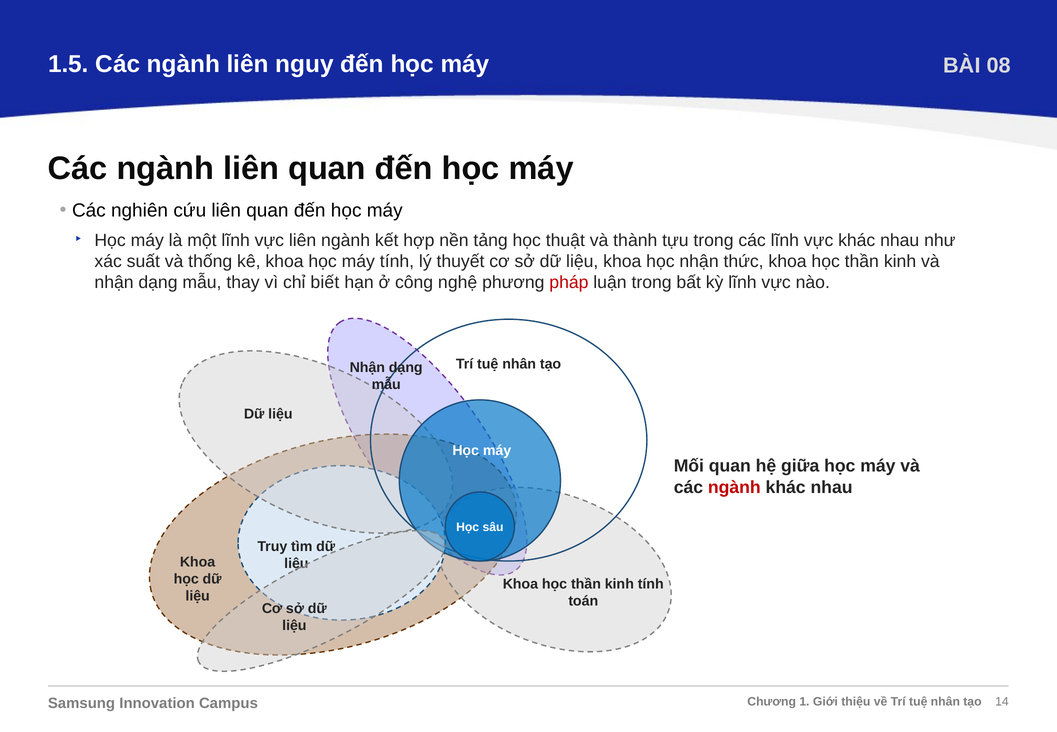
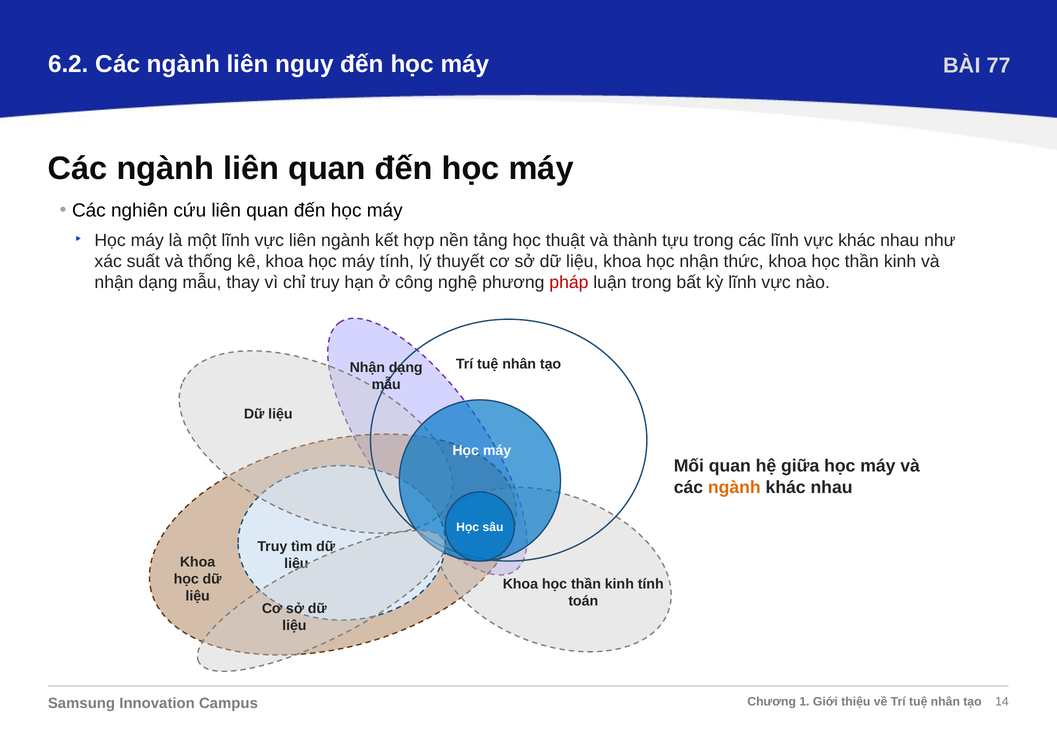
1.5: 1.5 -> 6.2 (68, 64)
08: 08 -> 77 (999, 66)
chỉ biết: biết -> truy (325, 283)
ngành colour: red -> orange (734, 487)
